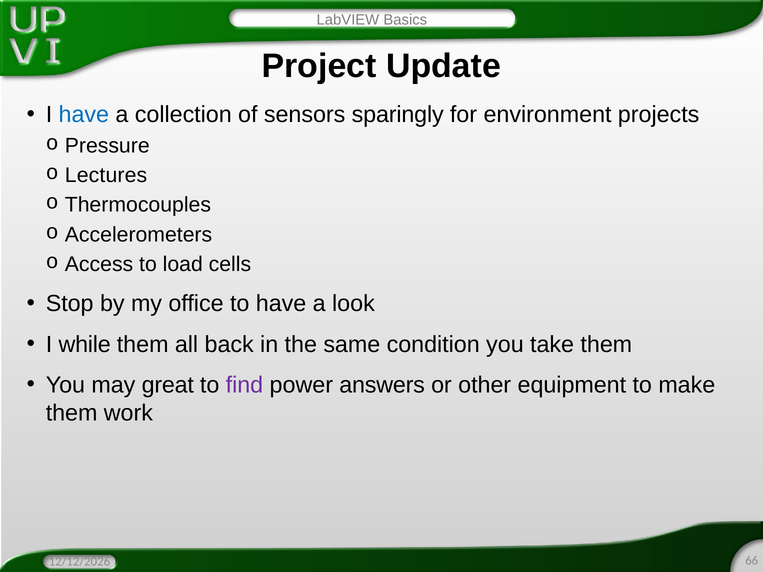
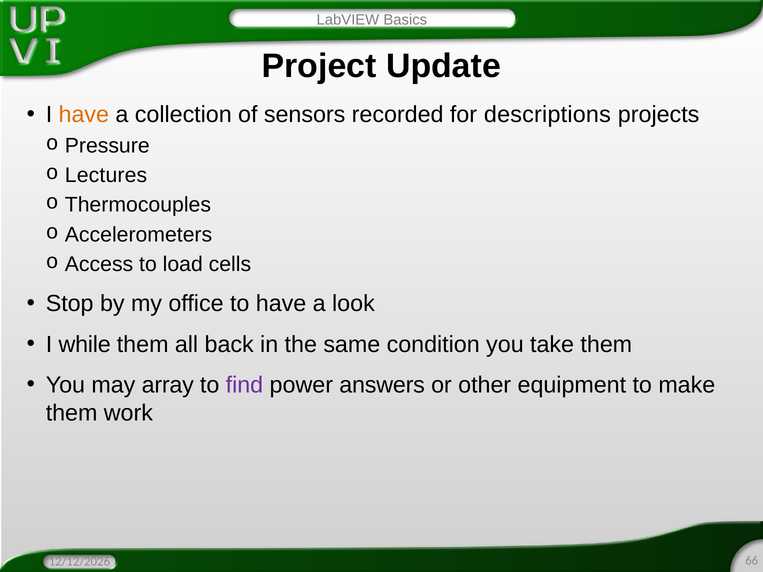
have colour: blue -> orange (84, 115)
sparingly: sparingly -> recorded (398, 115)
environment: environment -> descriptions (547, 115)
great: great -> array (168, 385)
